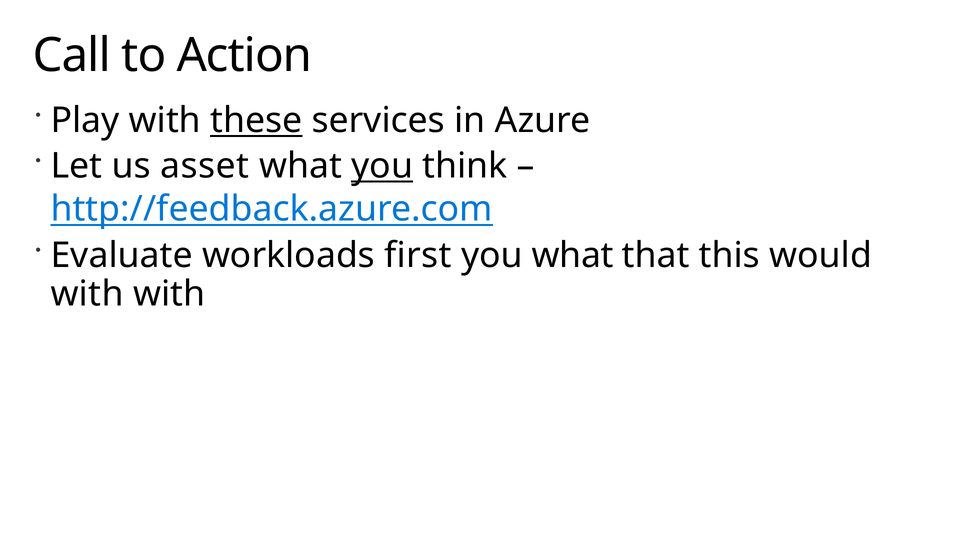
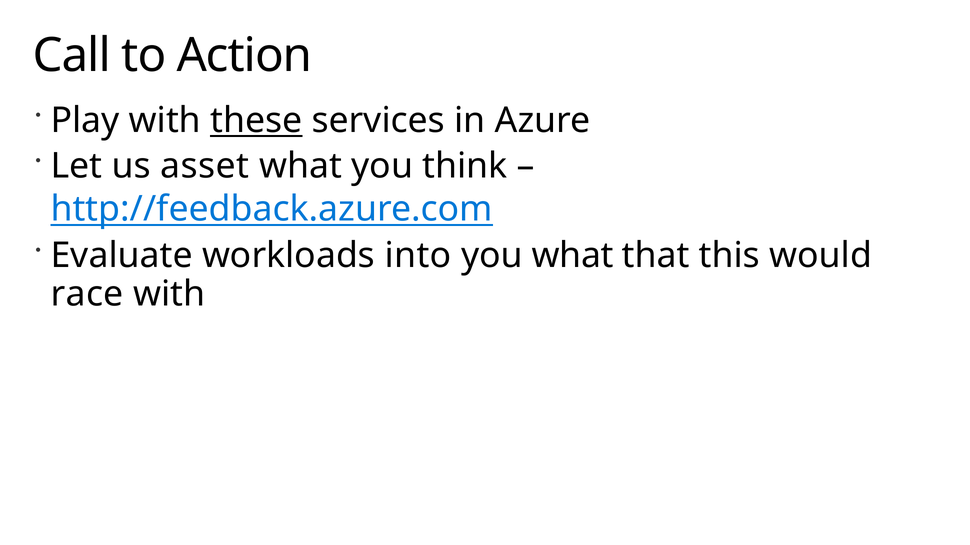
you underline: present -> none (382, 166)
first: first -> into (418, 256)
with: with -> race (87, 294)
